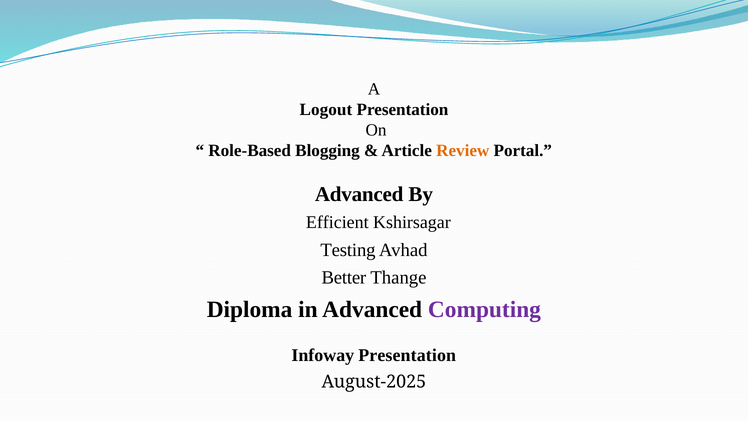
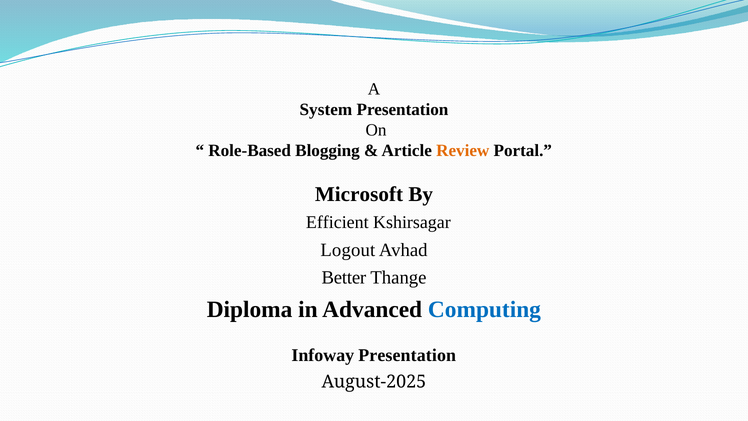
Logout: Logout -> System (326, 109)
Advanced: Advanced -> Microsoft (359, 194)
Testing: Testing -> Logout (348, 250)
Computing colour: purple -> blue (484, 310)
